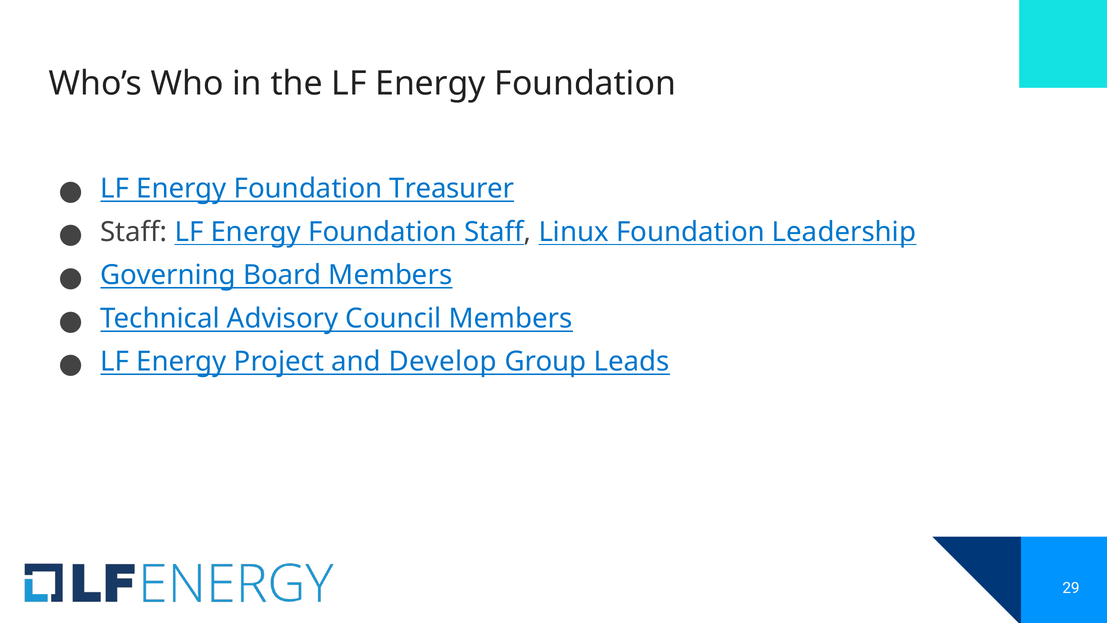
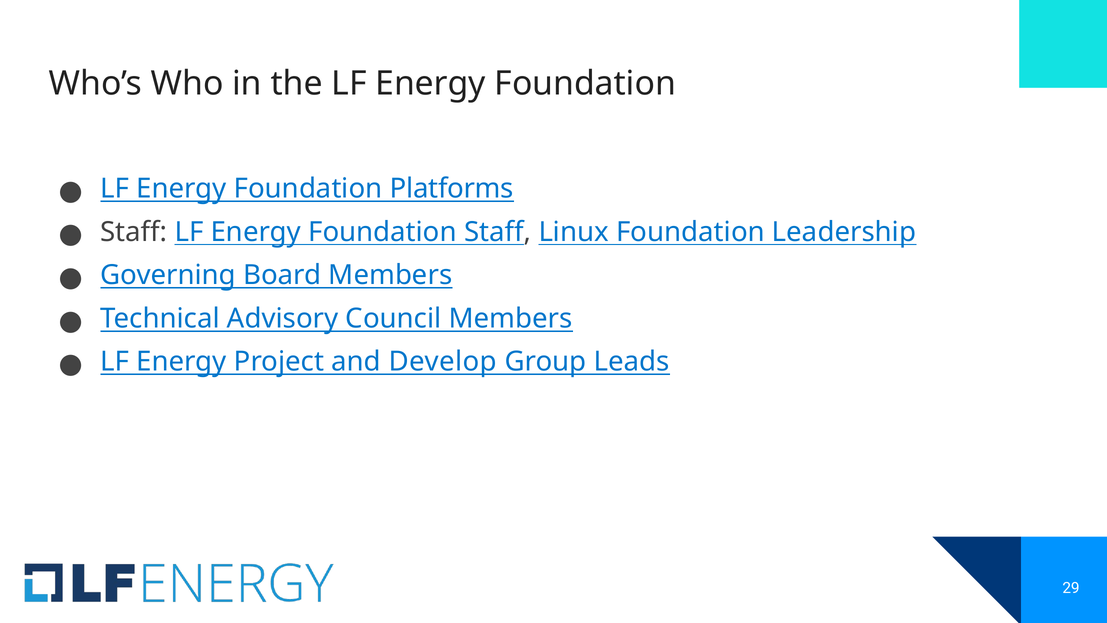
Treasurer: Treasurer -> Platforms (452, 189)
